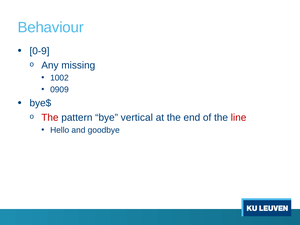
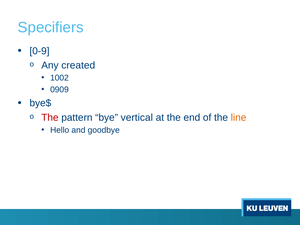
Behaviour: Behaviour -> Specifiers (51, 27)
missing: missing -> created (78, 65)
line colour: red -> orange (239, 118)
